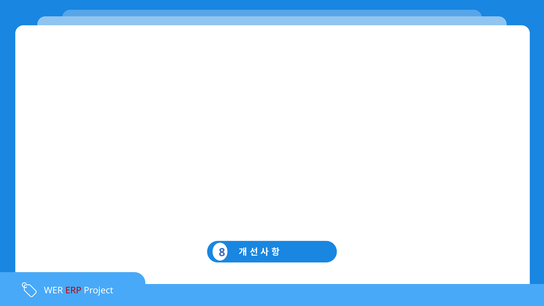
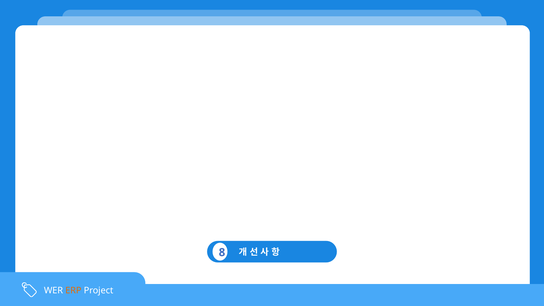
ERP colour: red -> orange (73, 290)
